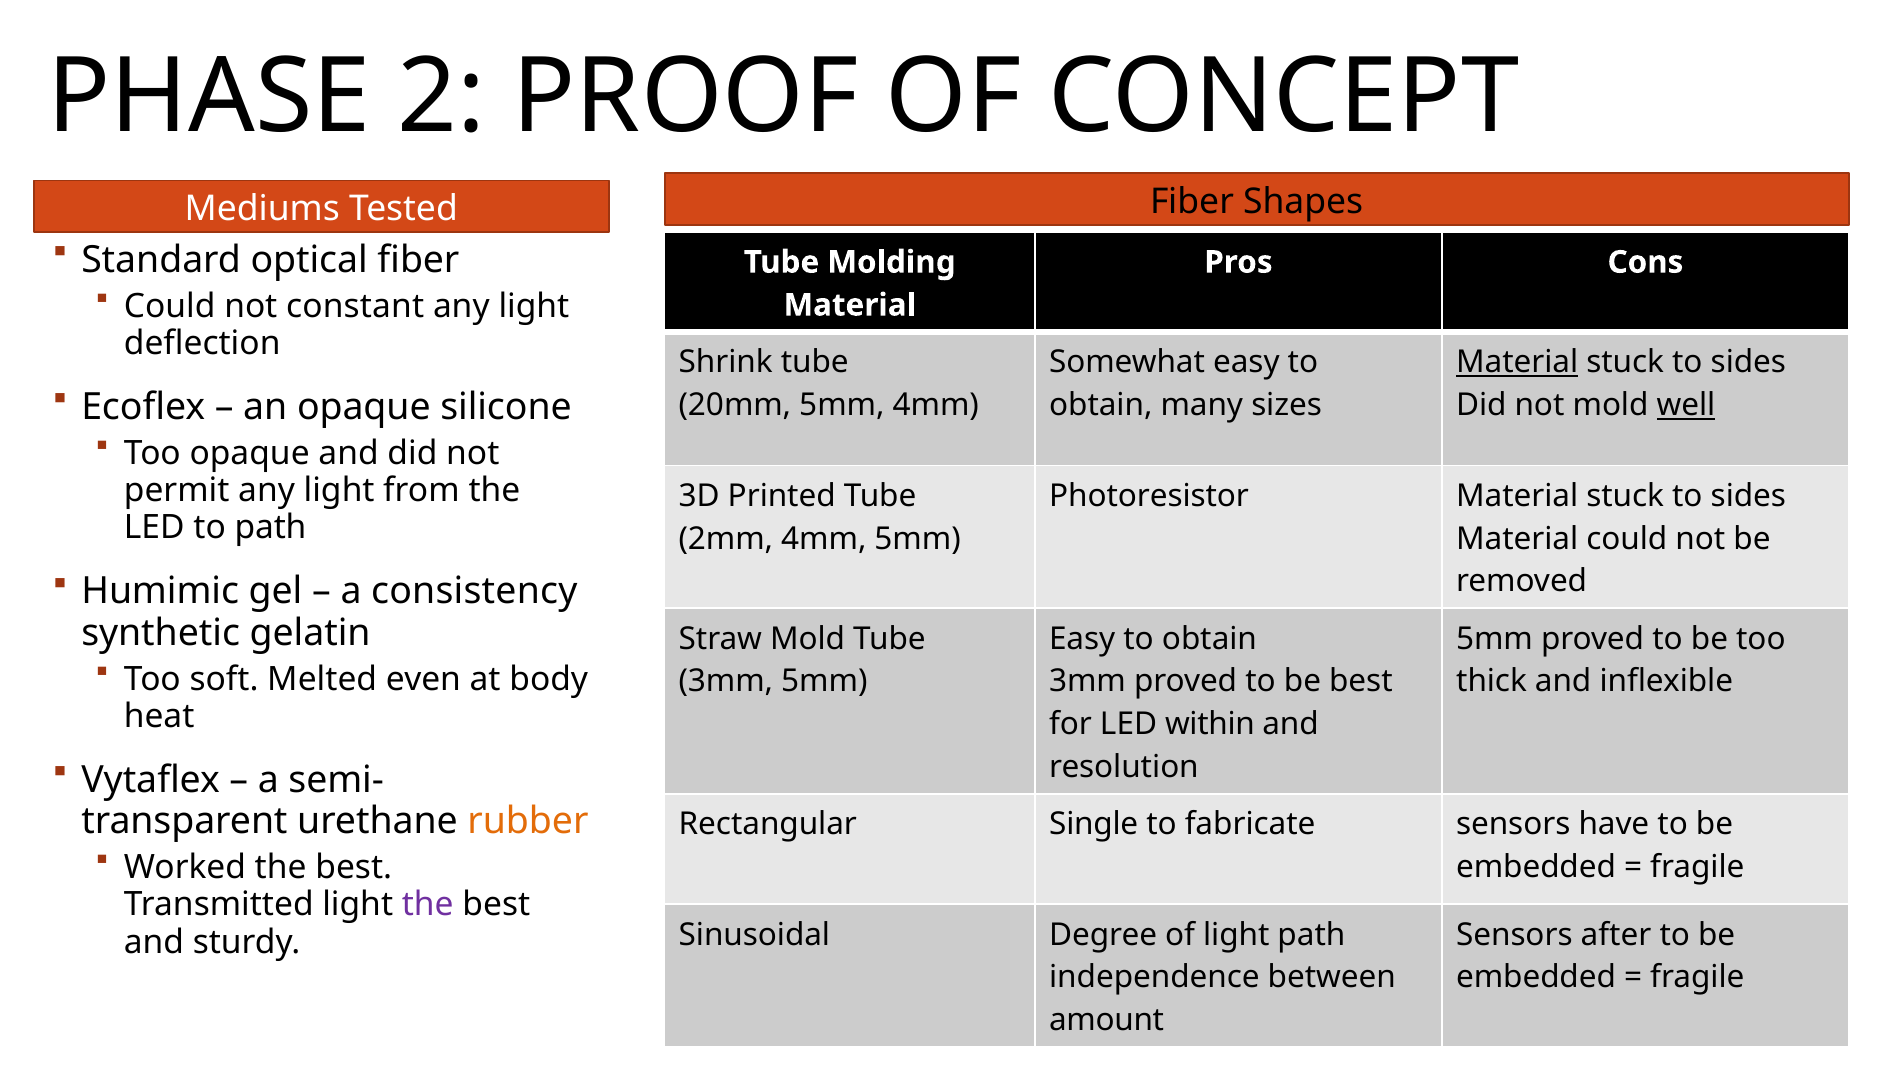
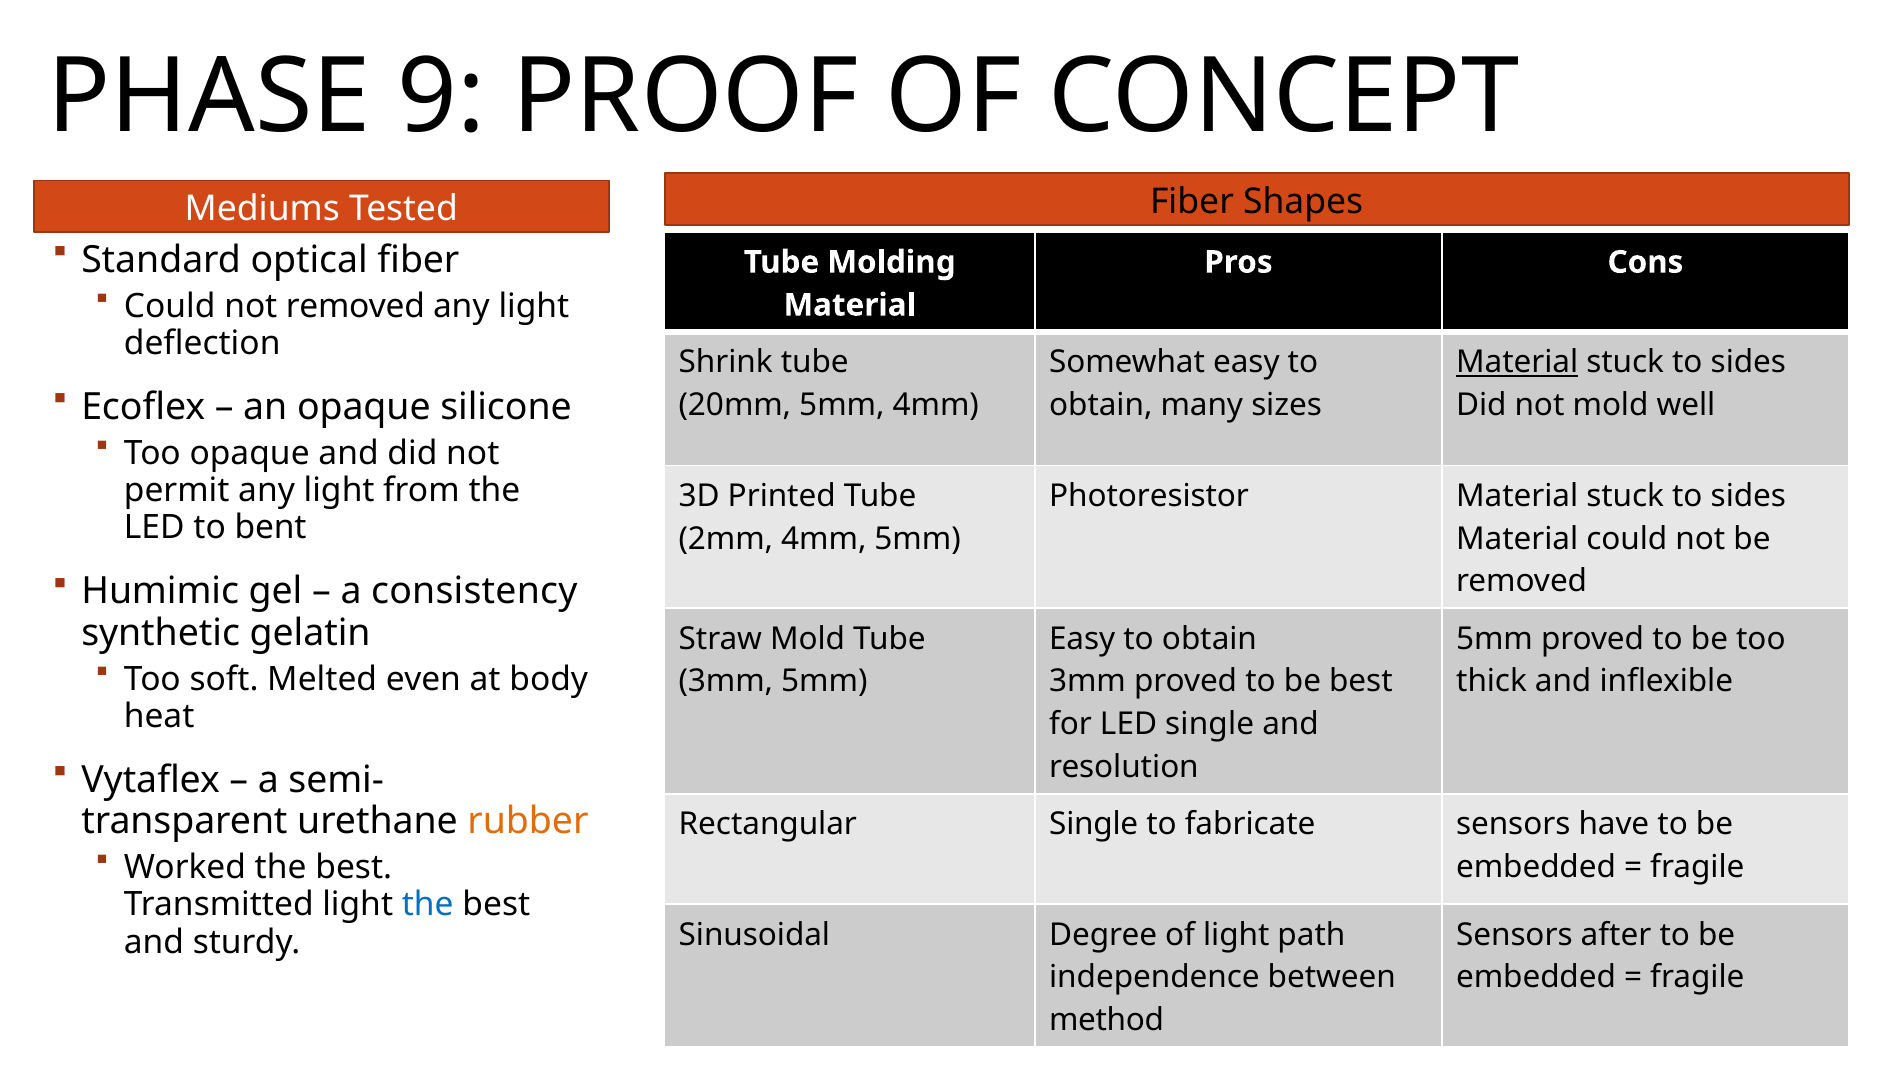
2: 2 -> 9 (442, 97)
not constant: constant -> removed (355, 306)
well underline: present -> none (1686, 405)
to path: path -> bent (271, 528)
LED within: within -> single (1210, 724)
the colour: purple -> blue (428, 905)
amount: amount -> method (1107, 1020)
